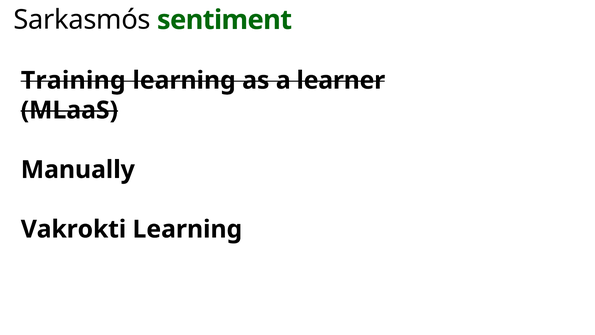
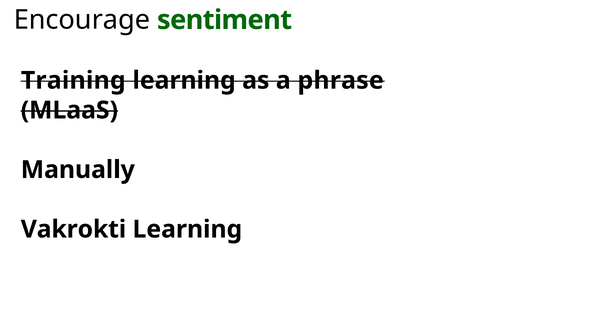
Sarkasmós: Sarkasmós -> Encourage (82, 20)
learner: learner -> phrase (341, 80)
